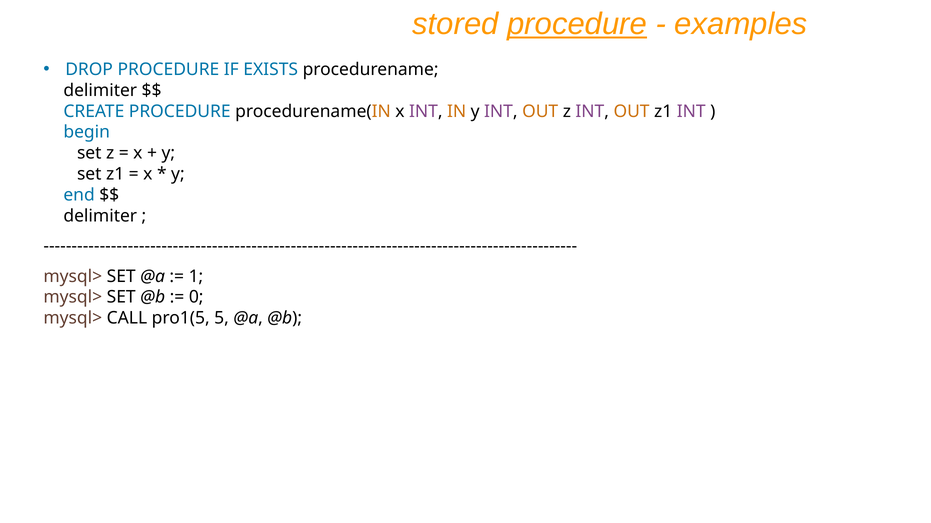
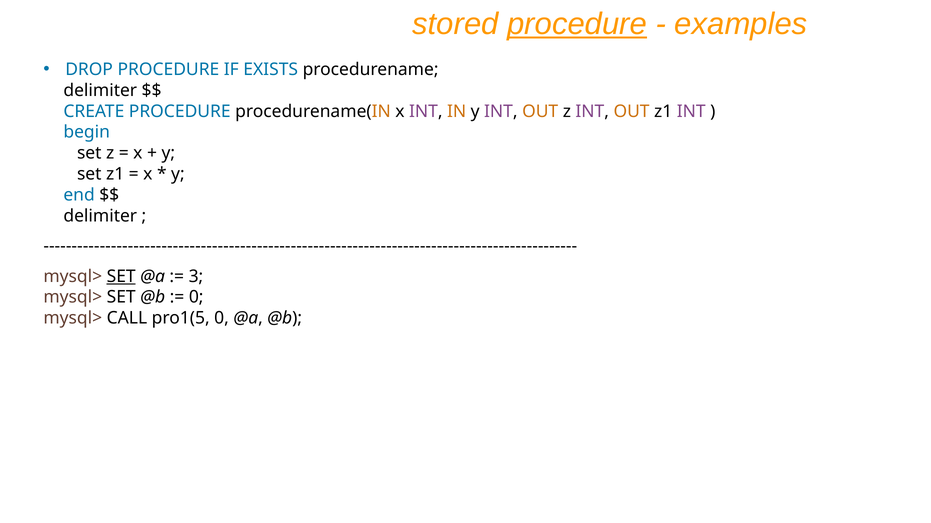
SET underline: none -> present (121, 277)
1: 1 -> 3 (196, 277)
pro1(5 5: 5 -> 0 (222, 319)
